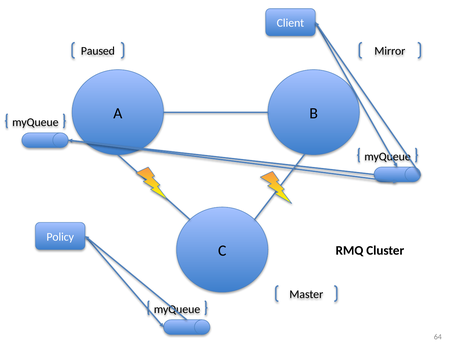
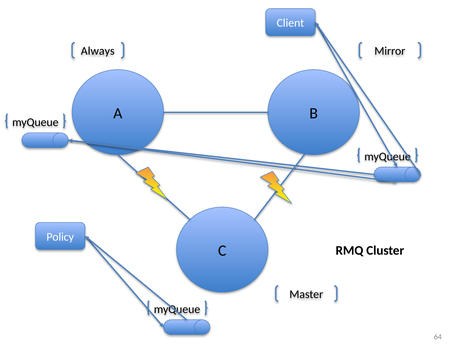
Paused: Paused -> Always (98, 51)
